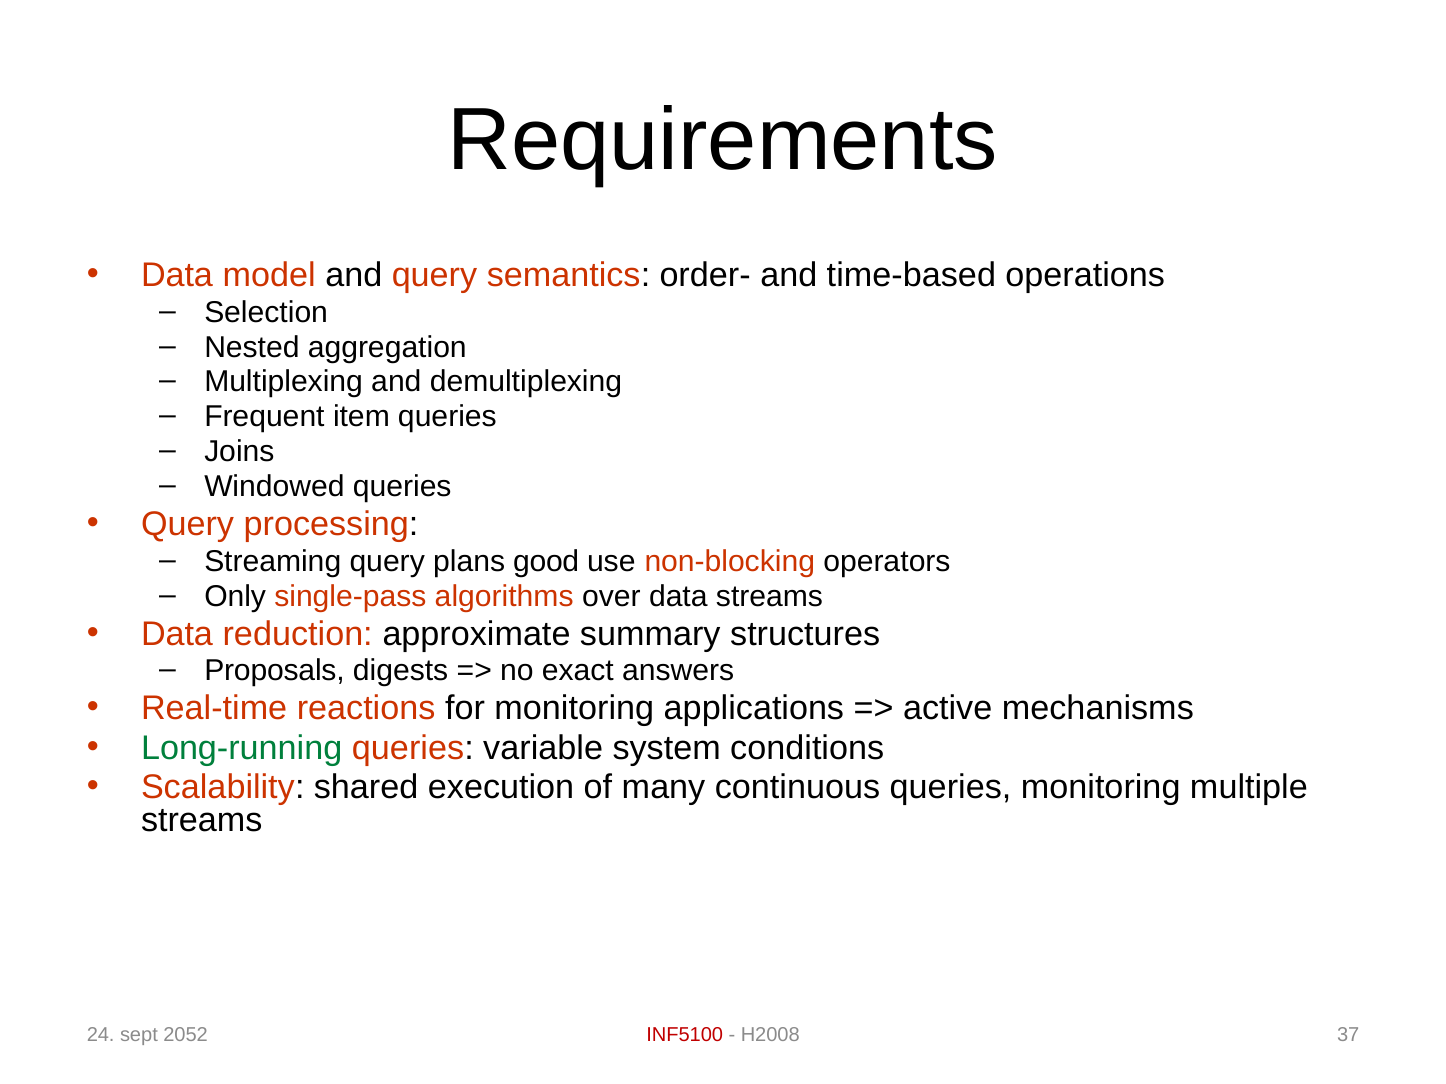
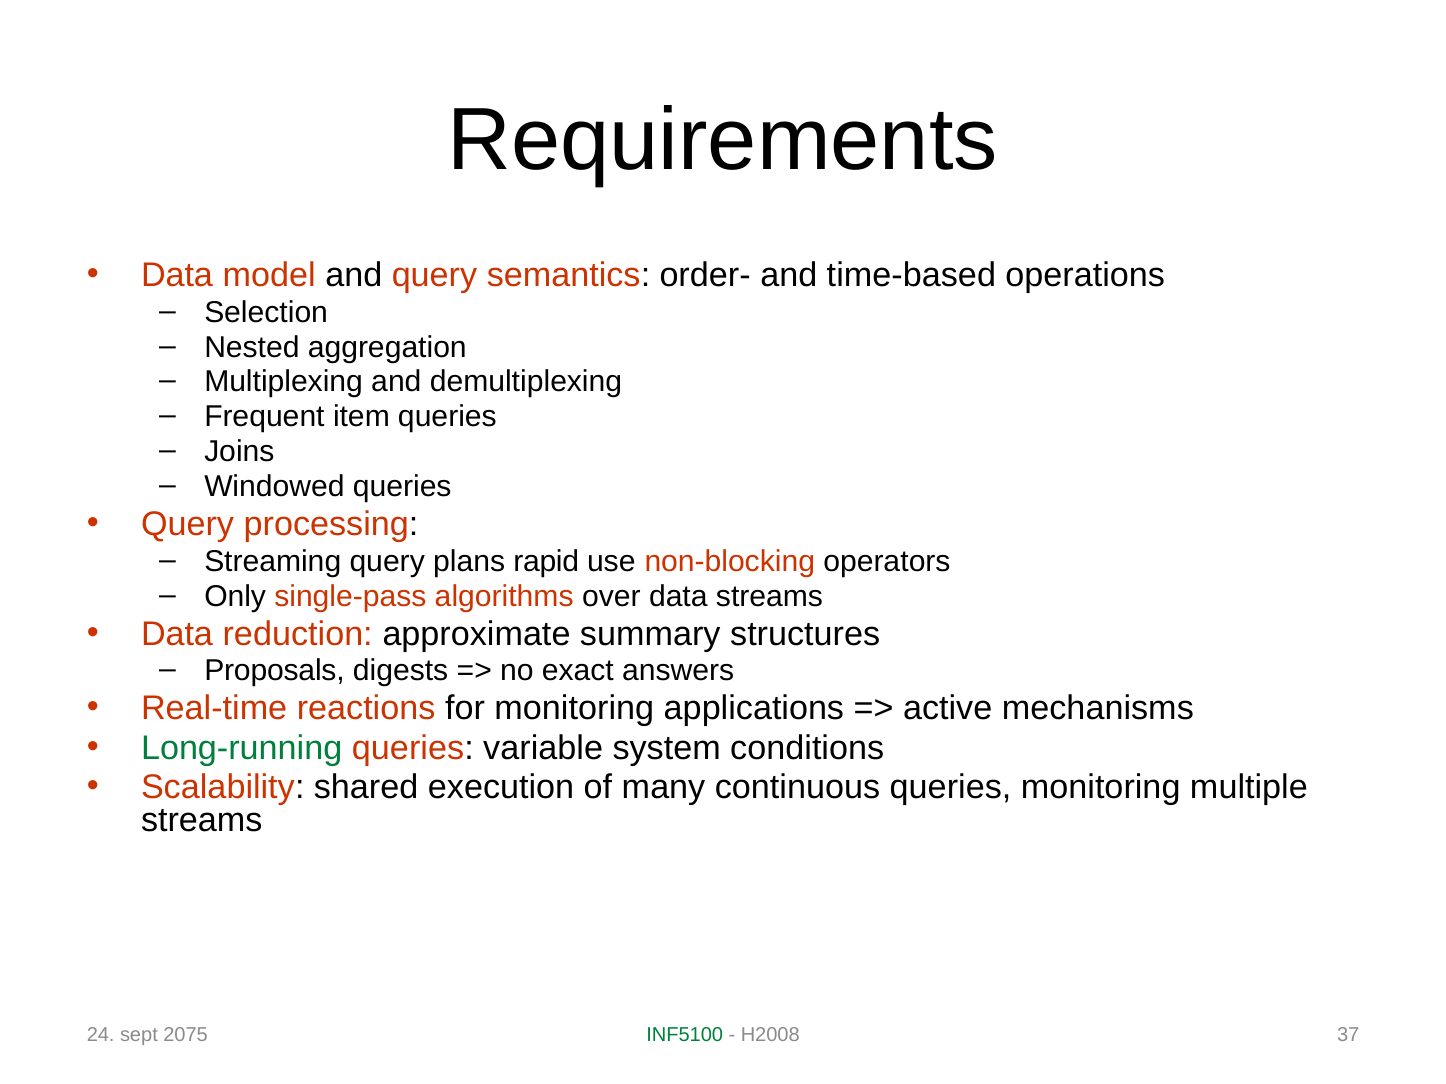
good: good -> rapid (546, 562)
2052: 2052 -> 2075 (186, 1035)
INF5100 colour: red -> green (685, 1035)
